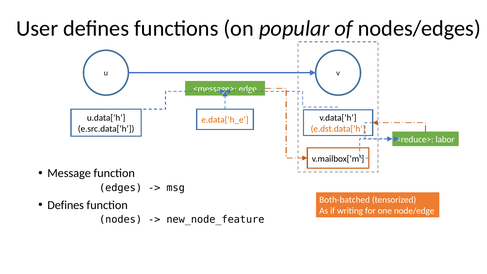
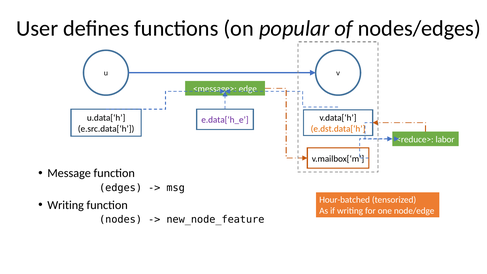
e.data[‘h_e colour: orange -> purple (225, 120)
Both-batched: Both-batched -> Hour-batched (345, 200)
Defines: Defines -> Writing (66, 205)
